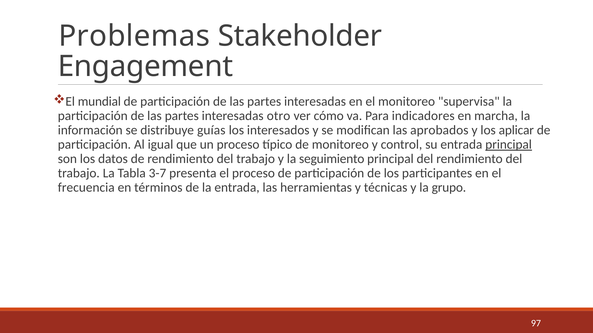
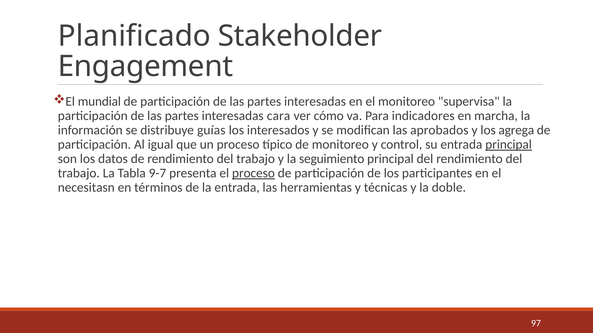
Problemas: Problemas -> Planificado (134, 36)
otro: otro -> cara (279, 116)
aplicar: aplicar -> agrega (516, 130)
3-7: 3-7 -> 9-7 (157, 173)
proceso underline: none -> present (253, 173)
frecuencia: frecuencia -> necesitasn (86, 188)
grupo: grupo -> doble (449, 188)
